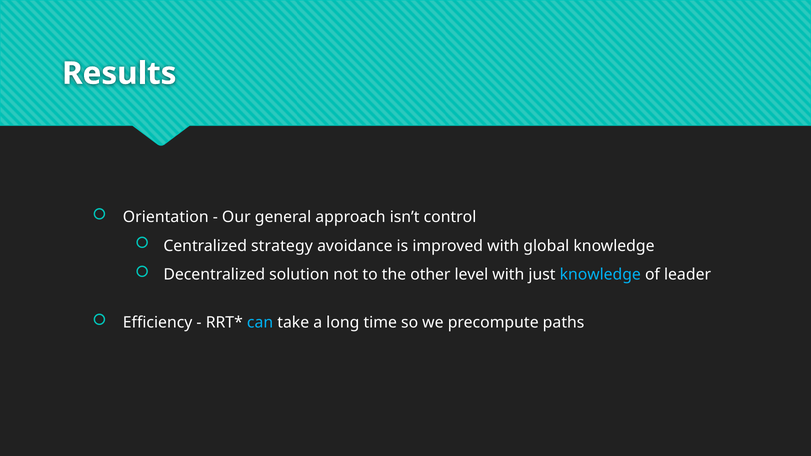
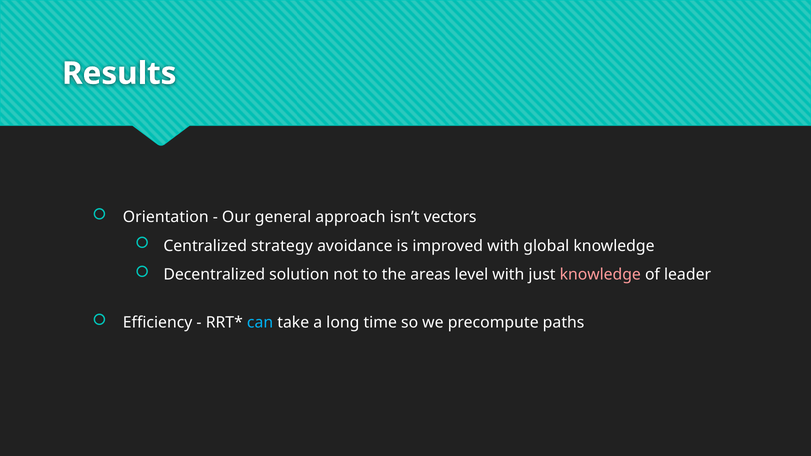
control: control -> vectors (450, 217)
other: other -> areas (430, 275)
knowledge colour: light blue -> pink (600, 275)
